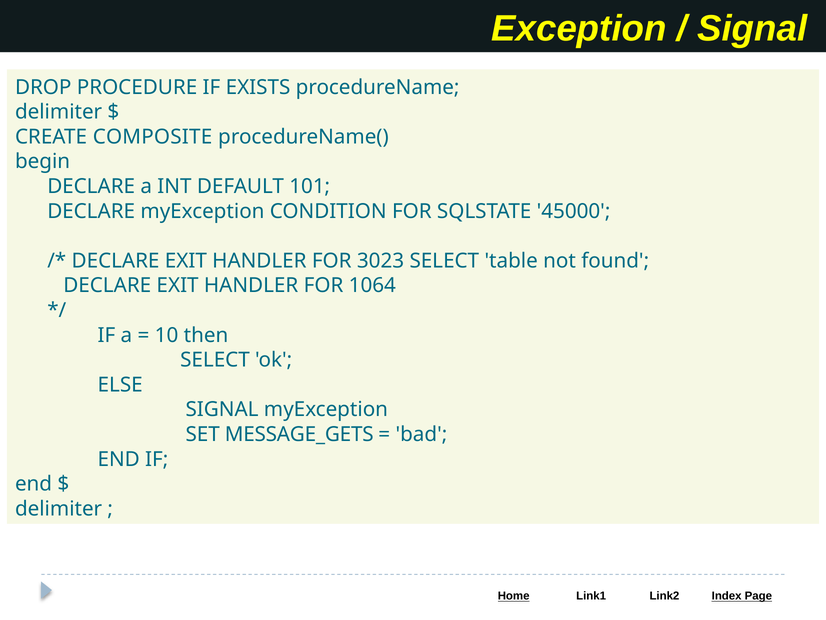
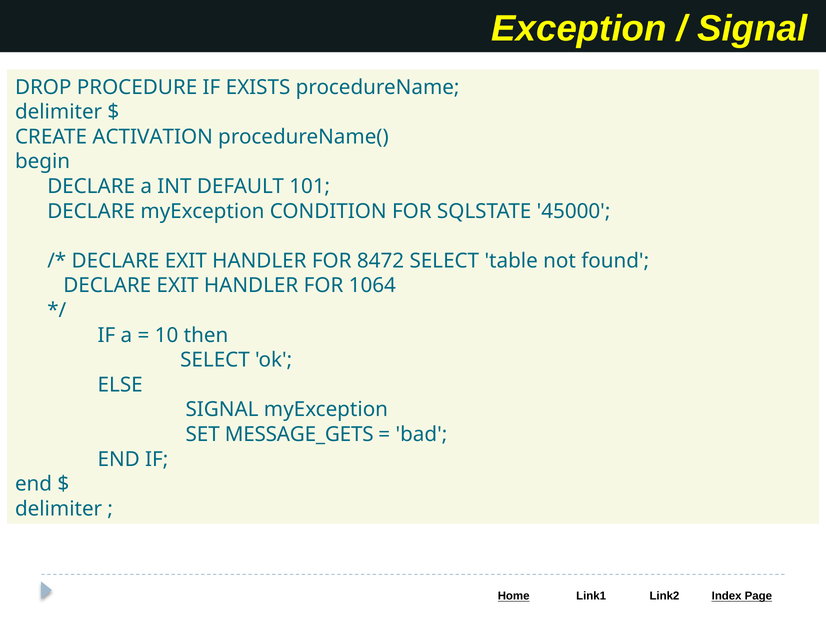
COMPOSITE: COMPOSITE -> ACTIVATION (153, 137)
3023: 3023 -> 8472 (381, 261)
